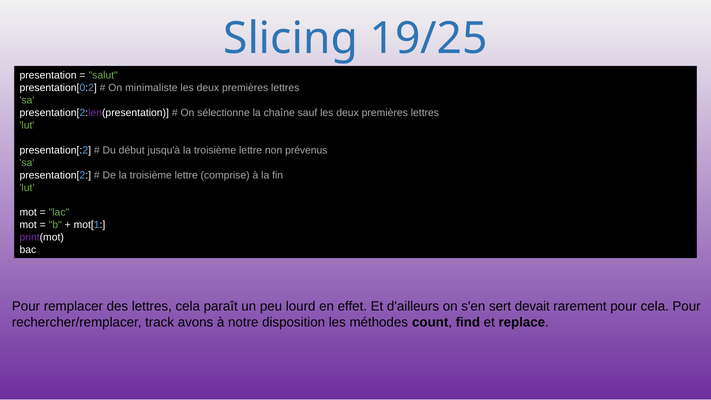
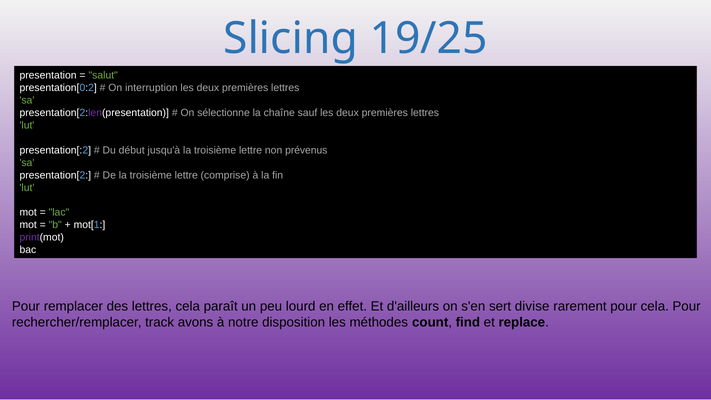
minimaliste: minimaliste -> interruption (151, 88)
devait: devait -> divise (532, 306)
